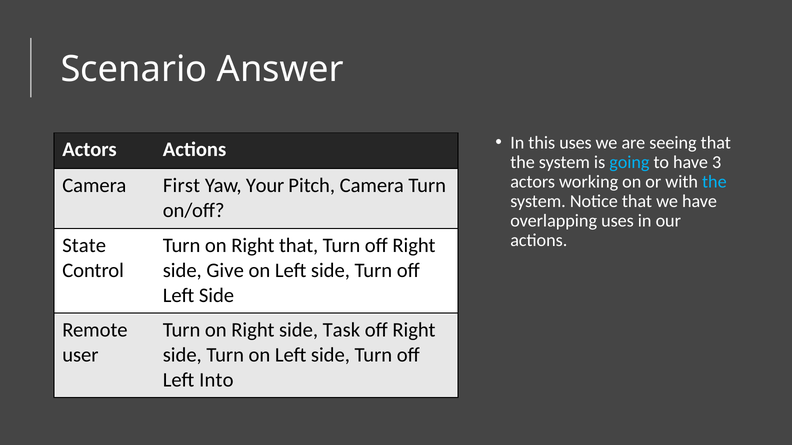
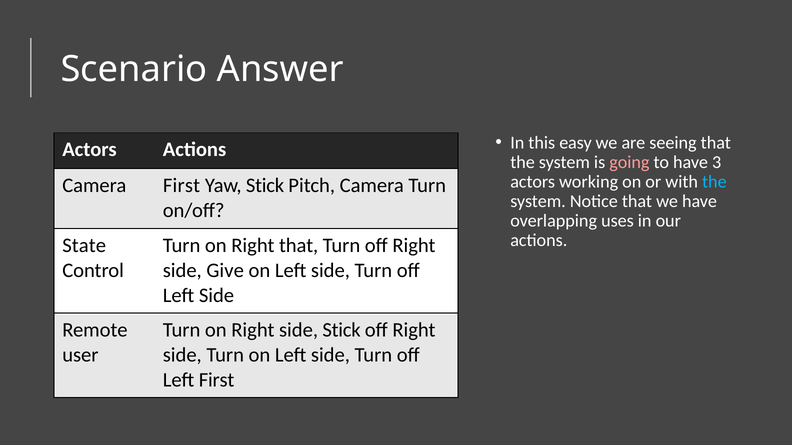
this uses: uses -> easy (576, 143)
going colour: light blue -> pink (629, 162)
Yaw Your: Your -> Stick (265, 186)
side Task: Task -> Stick (342, 330)
Left Into: Into -> First (217, 381)
